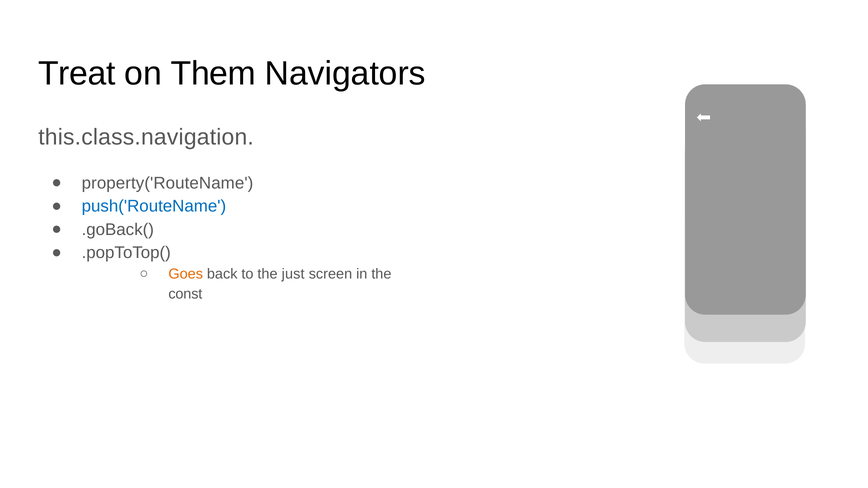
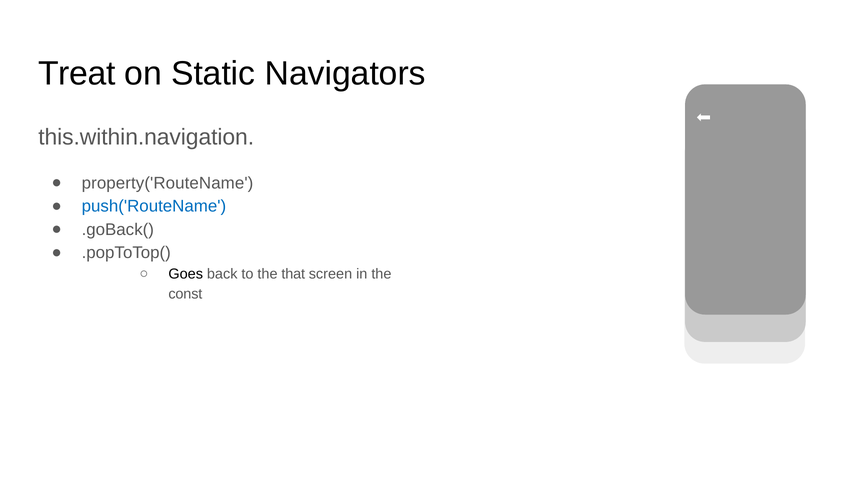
Them: Them -> Static (213, 74)
this.class.navigation: this.class.navigation -> this.within.navigation (146, 138)
Goes colour: orange -> black (186, 274)
just: just -> that (293, 274)
